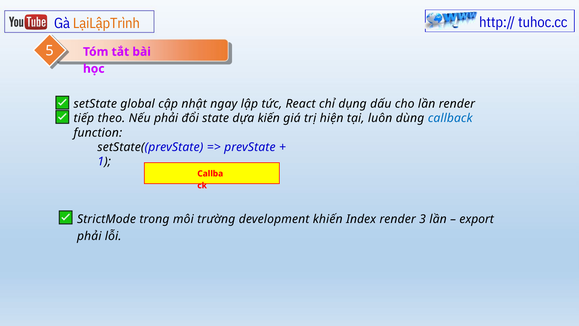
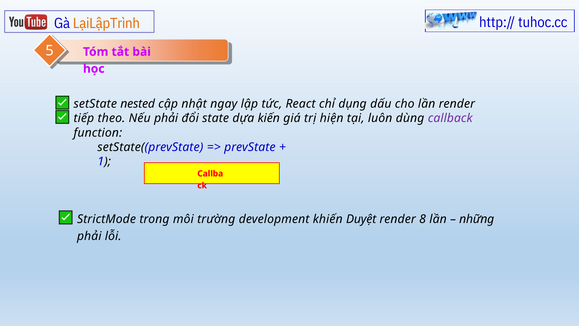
global: global -> nested (138, 104)
callback colour: blue -> purple (450, 118)
Index: Index -> Duyệt (361, 219)
3: 3 -> 8 (423, 219)
export: export -> những (477, 219)
